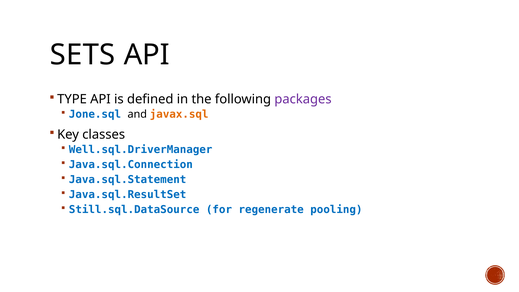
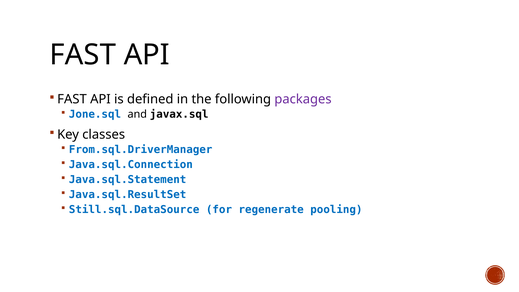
SETS: SETS -> FAST (83, 55)
TYPE: TYPE -> FAST (72, 99)
javax.sql colour: orange -> black (179, 114)
Well.sql.DriverManager: Well.sql.DriverManager -> From.sql.DriverManager (141, 150)
